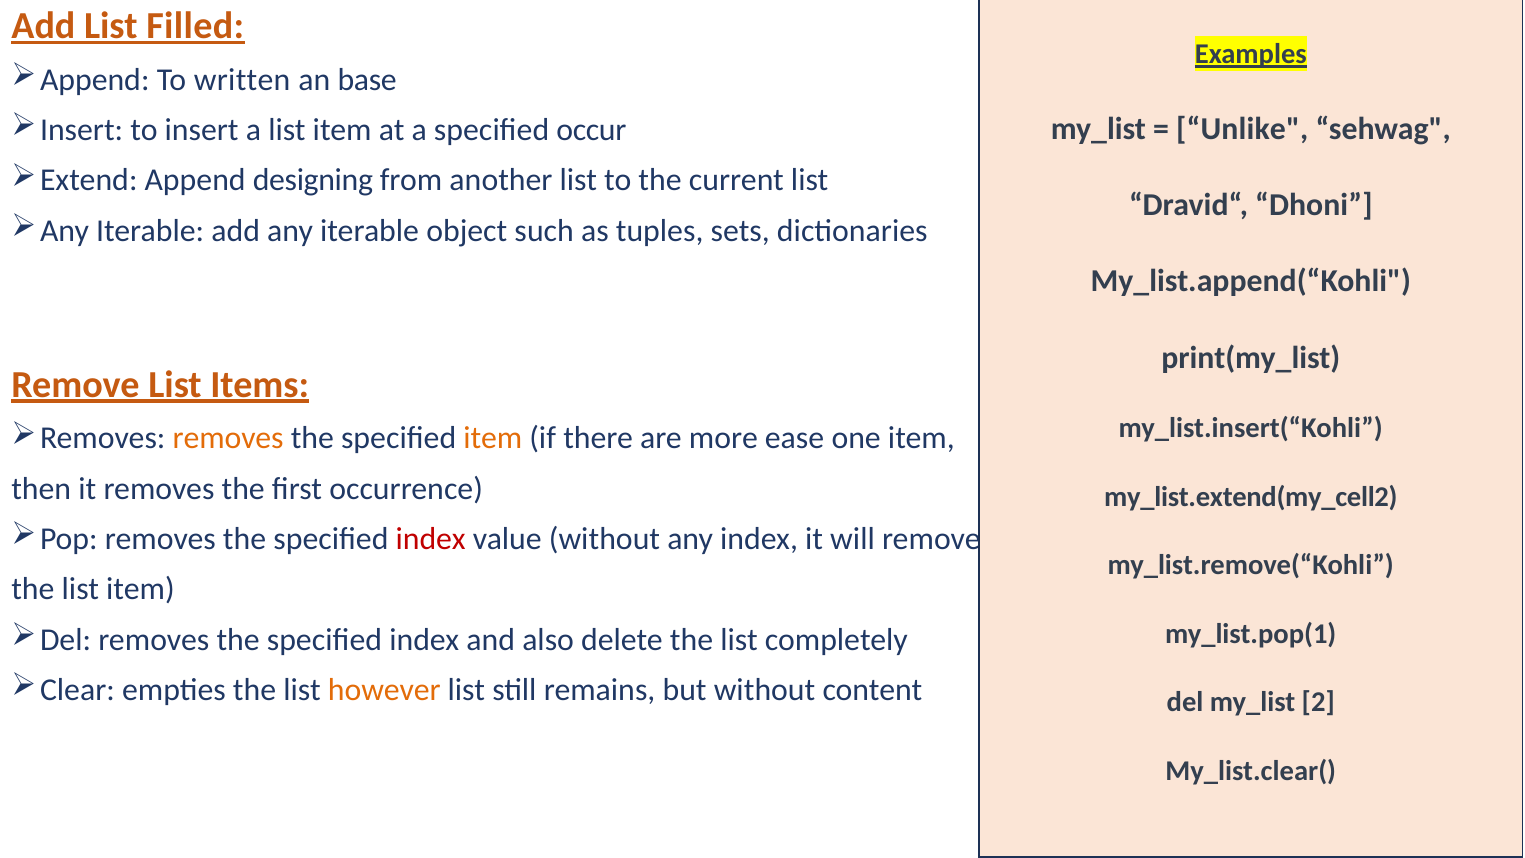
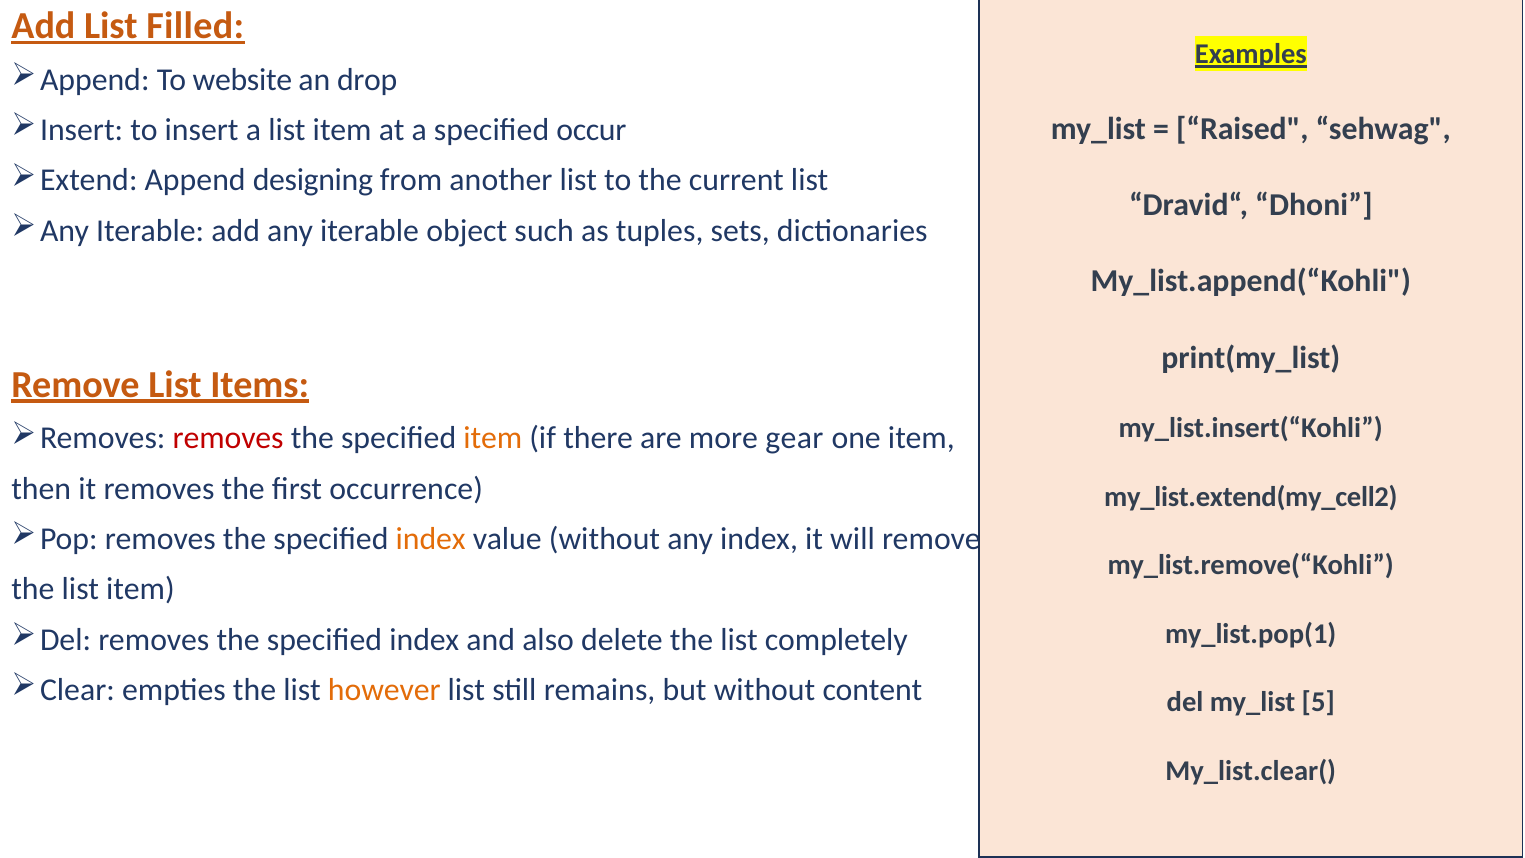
written: written -> website (242, 80)
base: base -> drop (367, 80)
Unlike: Unlike -> Raised (1242, 129)
removes colour: orange -> red (228, 438)
ease: ease -> gear (794, 438)
index colour: red -> orange (431, 539)
2: 2 -> 5 (1318, 702)
